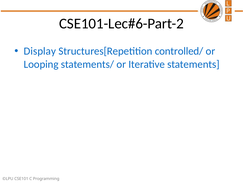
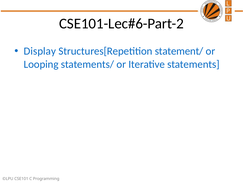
controlled/: controlled/ -> statement/ (179, 51)
